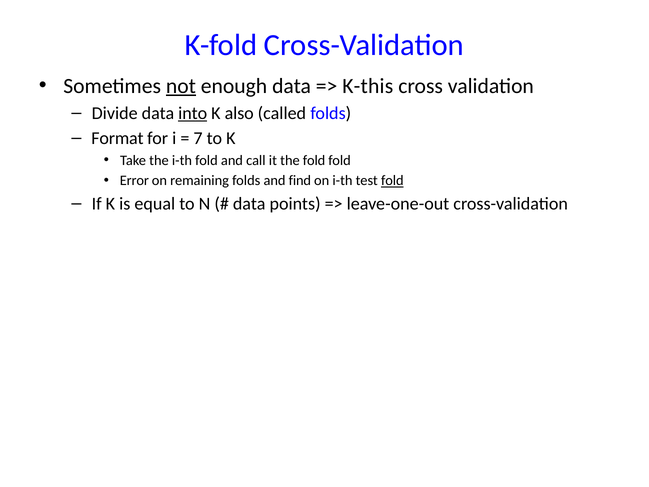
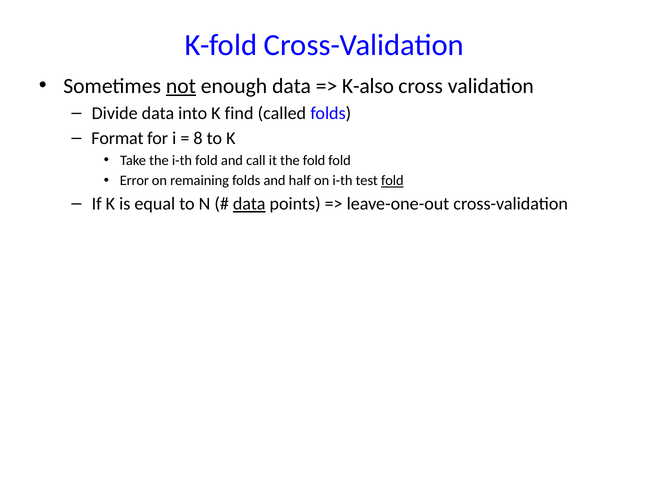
K-this: K-this -> K-also (368, 86)
into underline: present -> none (193, 113)
also: also -> find (239, 113)
7: 7 -> 8 (198, 138)
find: find -> half (300, 181)
data underline: none -> present (249, 204)
